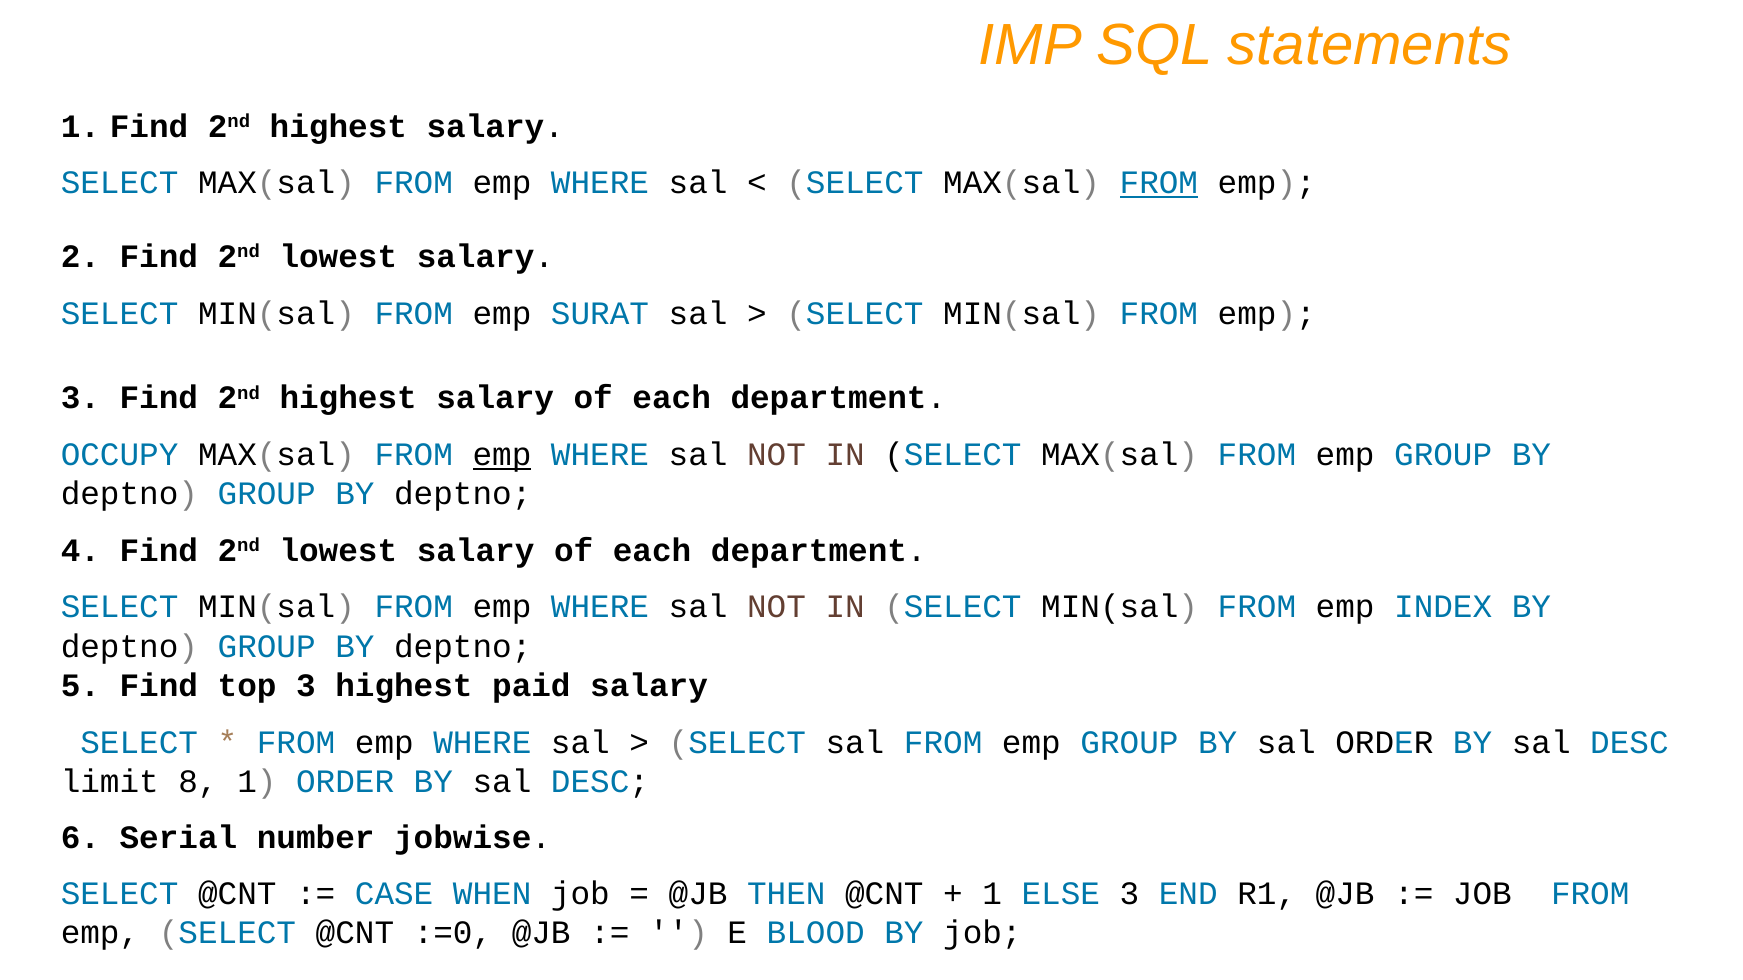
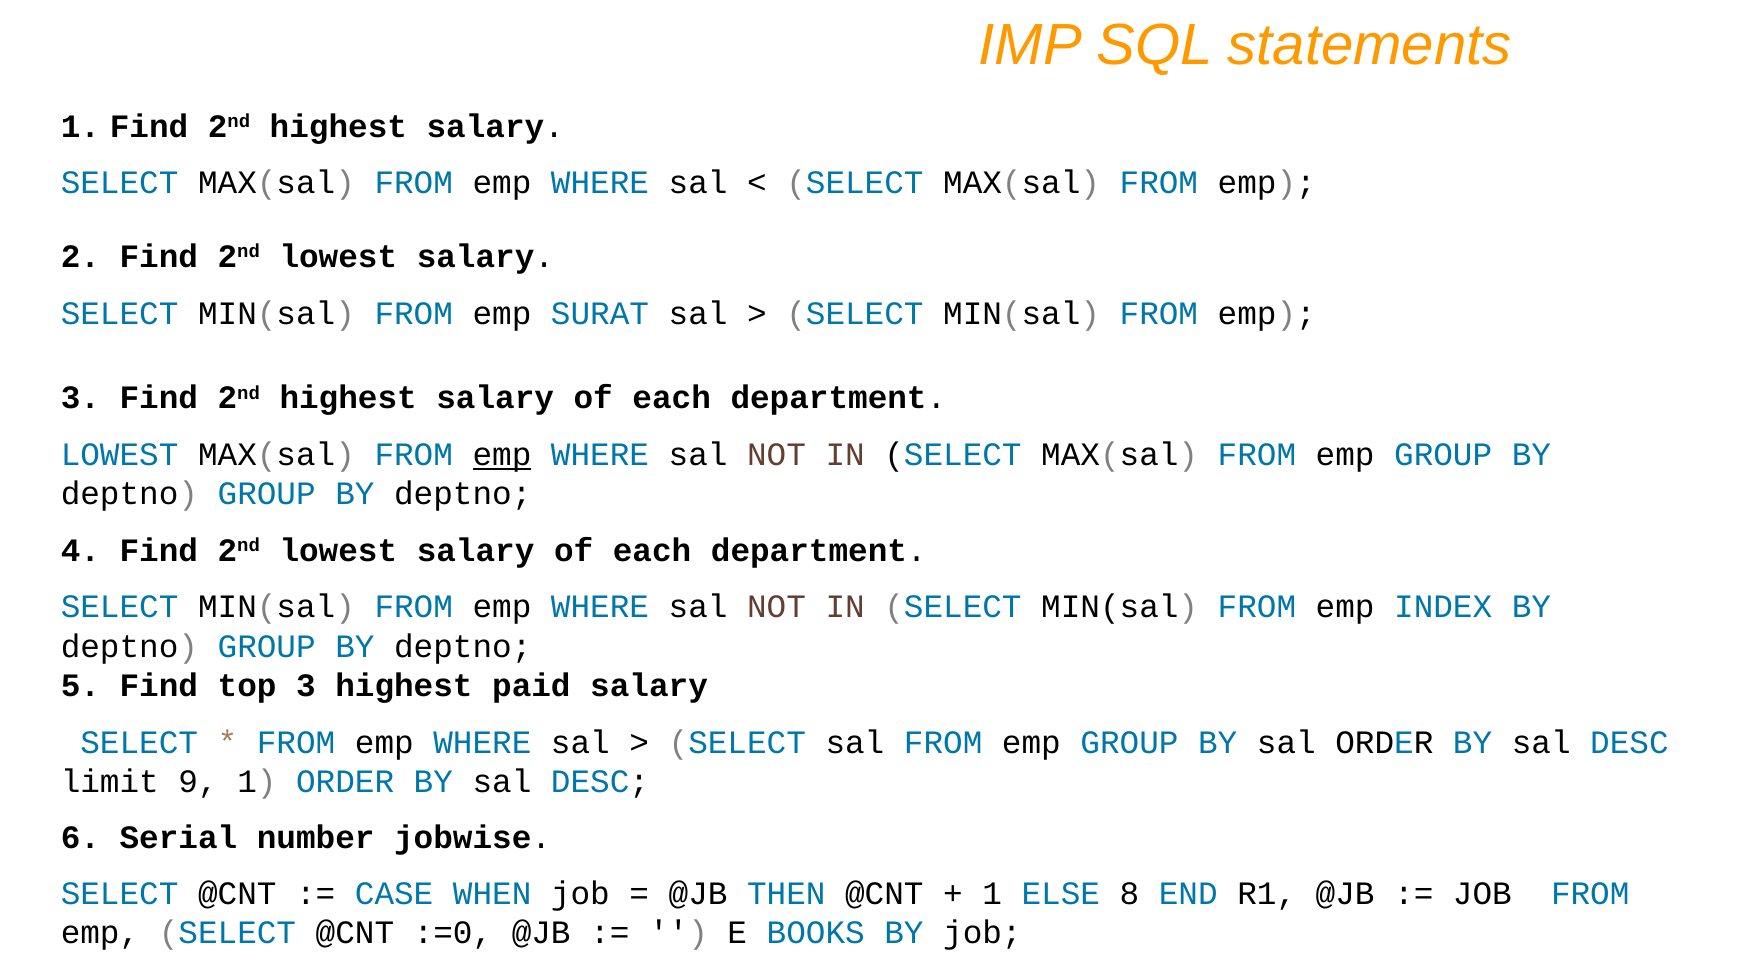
FROM underline: present -> none (1159, 183)
OCCUPY: OCCUPY -> LOWEST (120, 455)
8: 8 -> 9 (198, 782)
ELSE 3: 3 -> 8 (1129, 894)
BLOOD: BLOOD -> BOOKS (816, 933)
